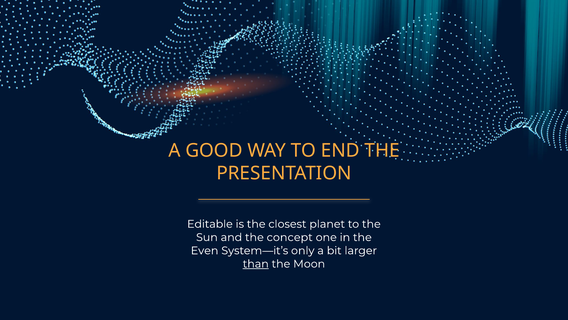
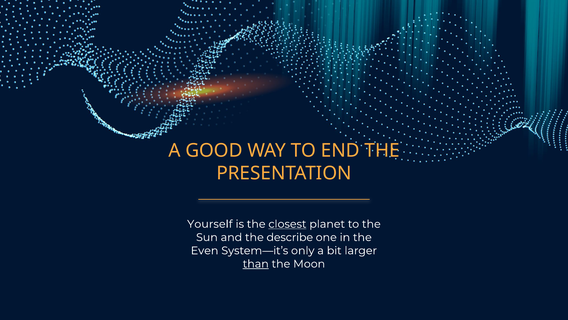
Editable: Editable -> Yourself (210, 224)
closest underline: none -> present (287, 224)
concept: concept -> describe (290, 237)
